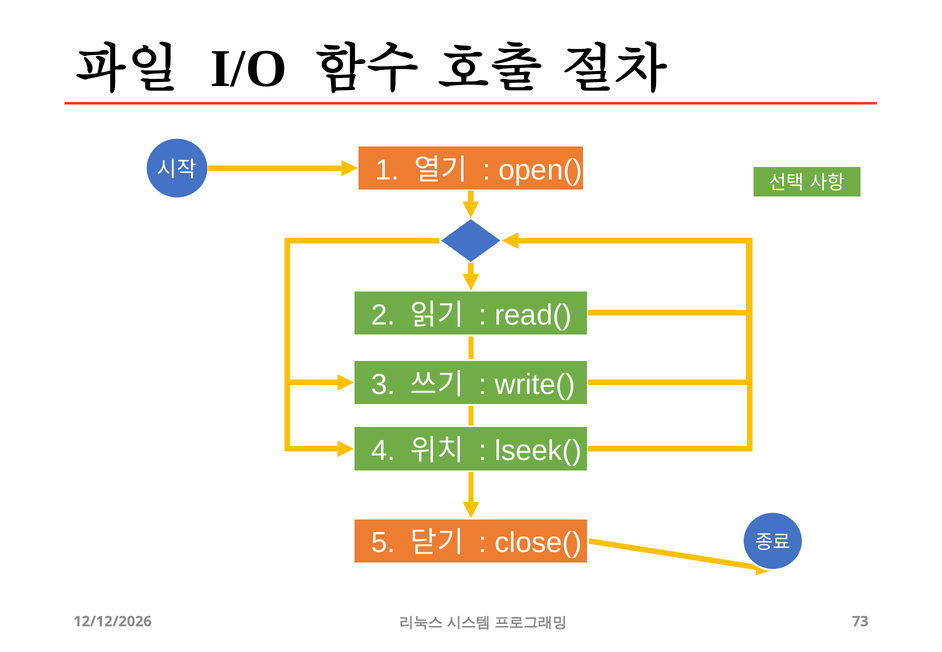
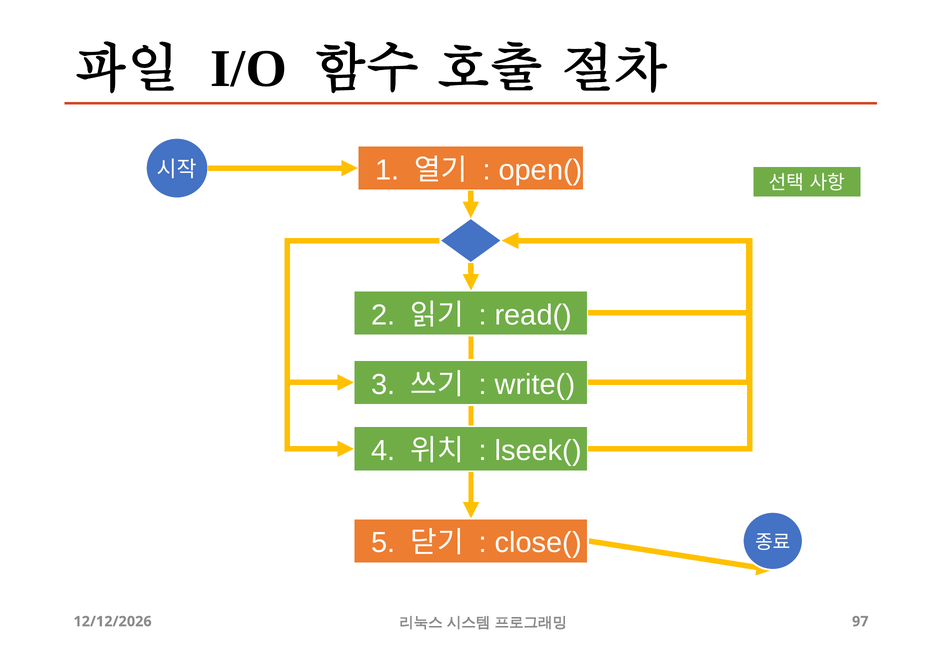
73: 73 -> 97 (860, 622)
